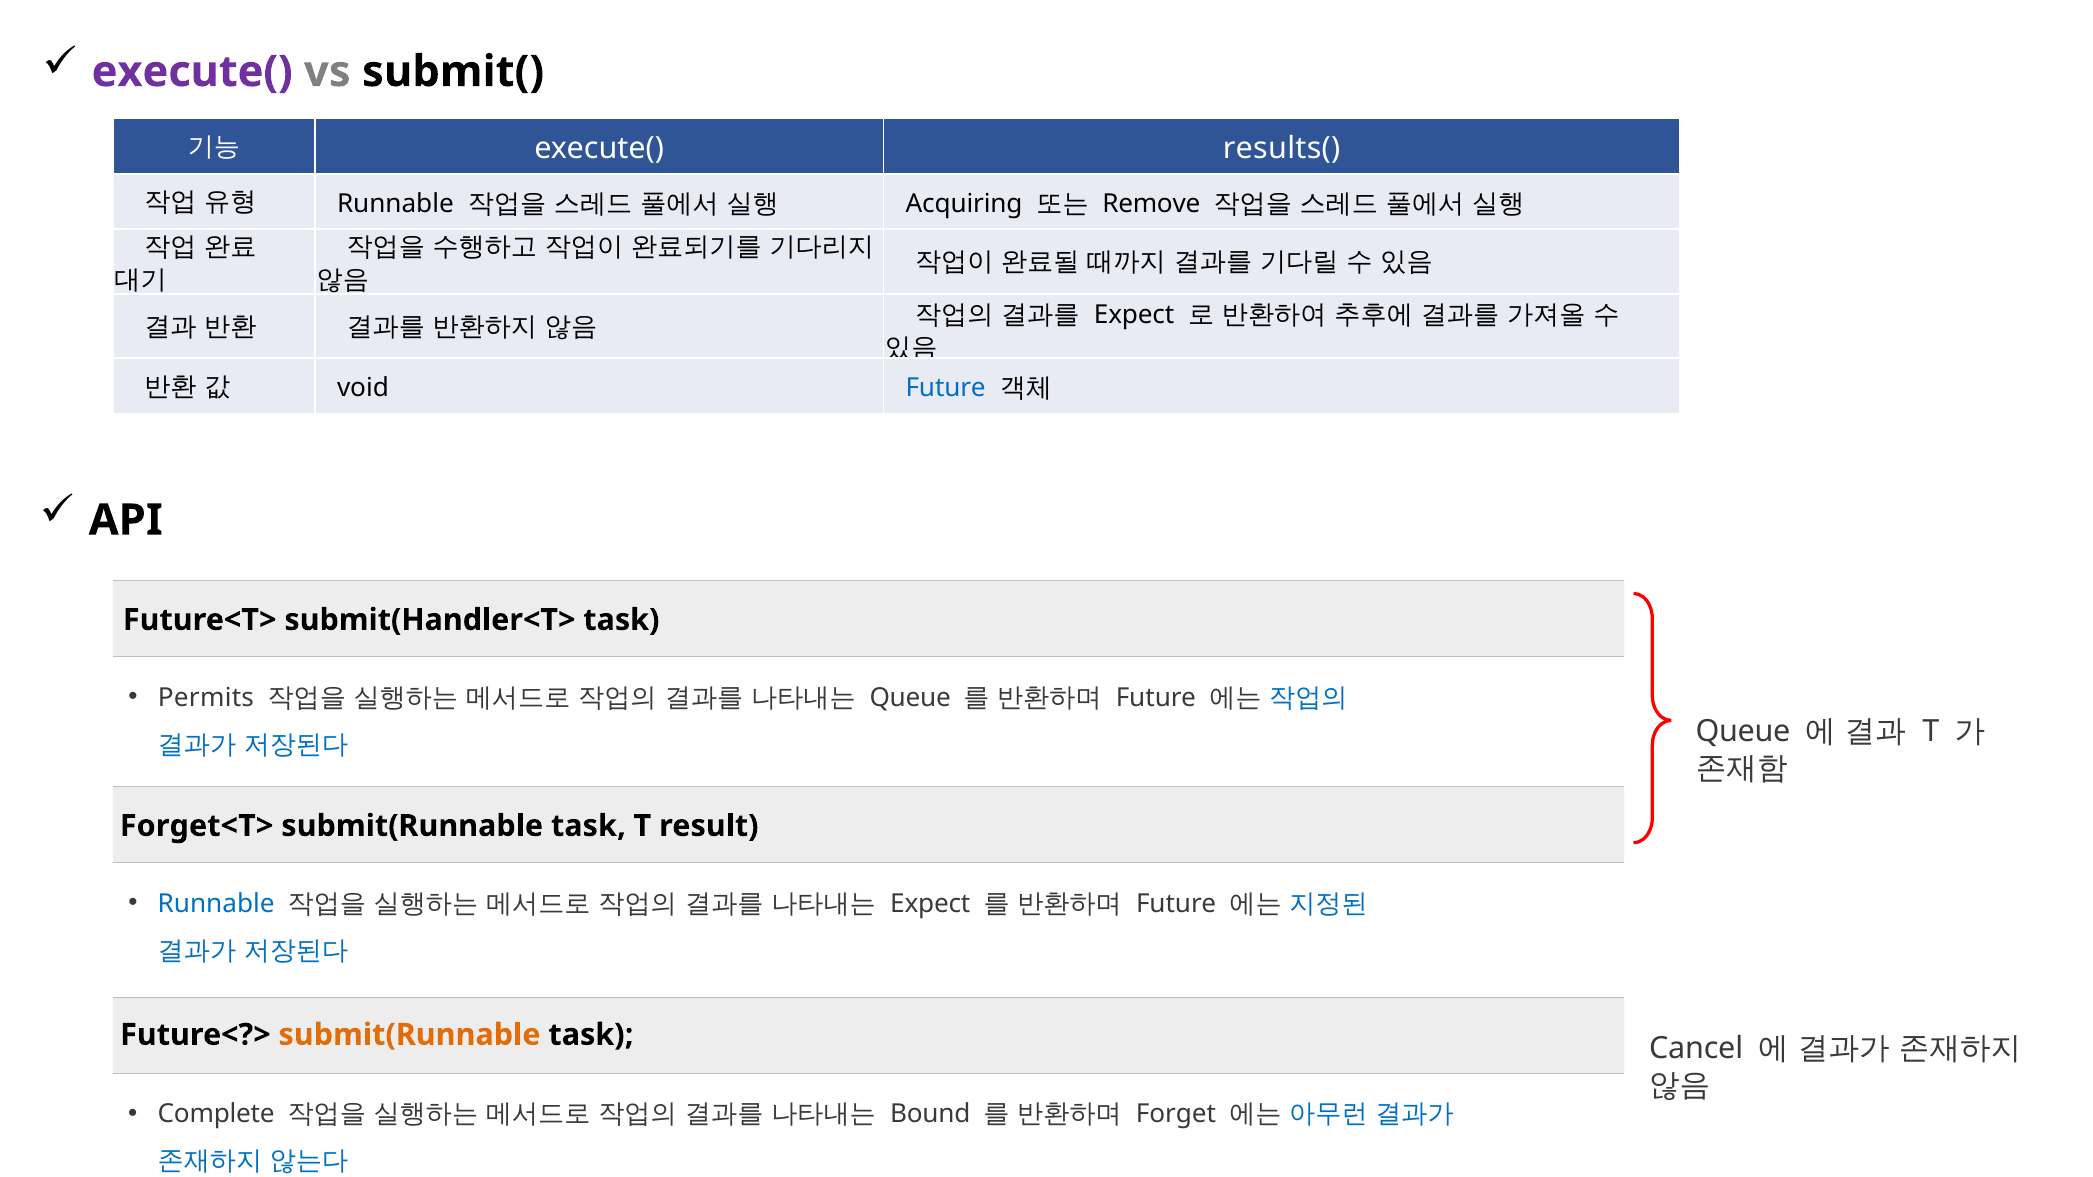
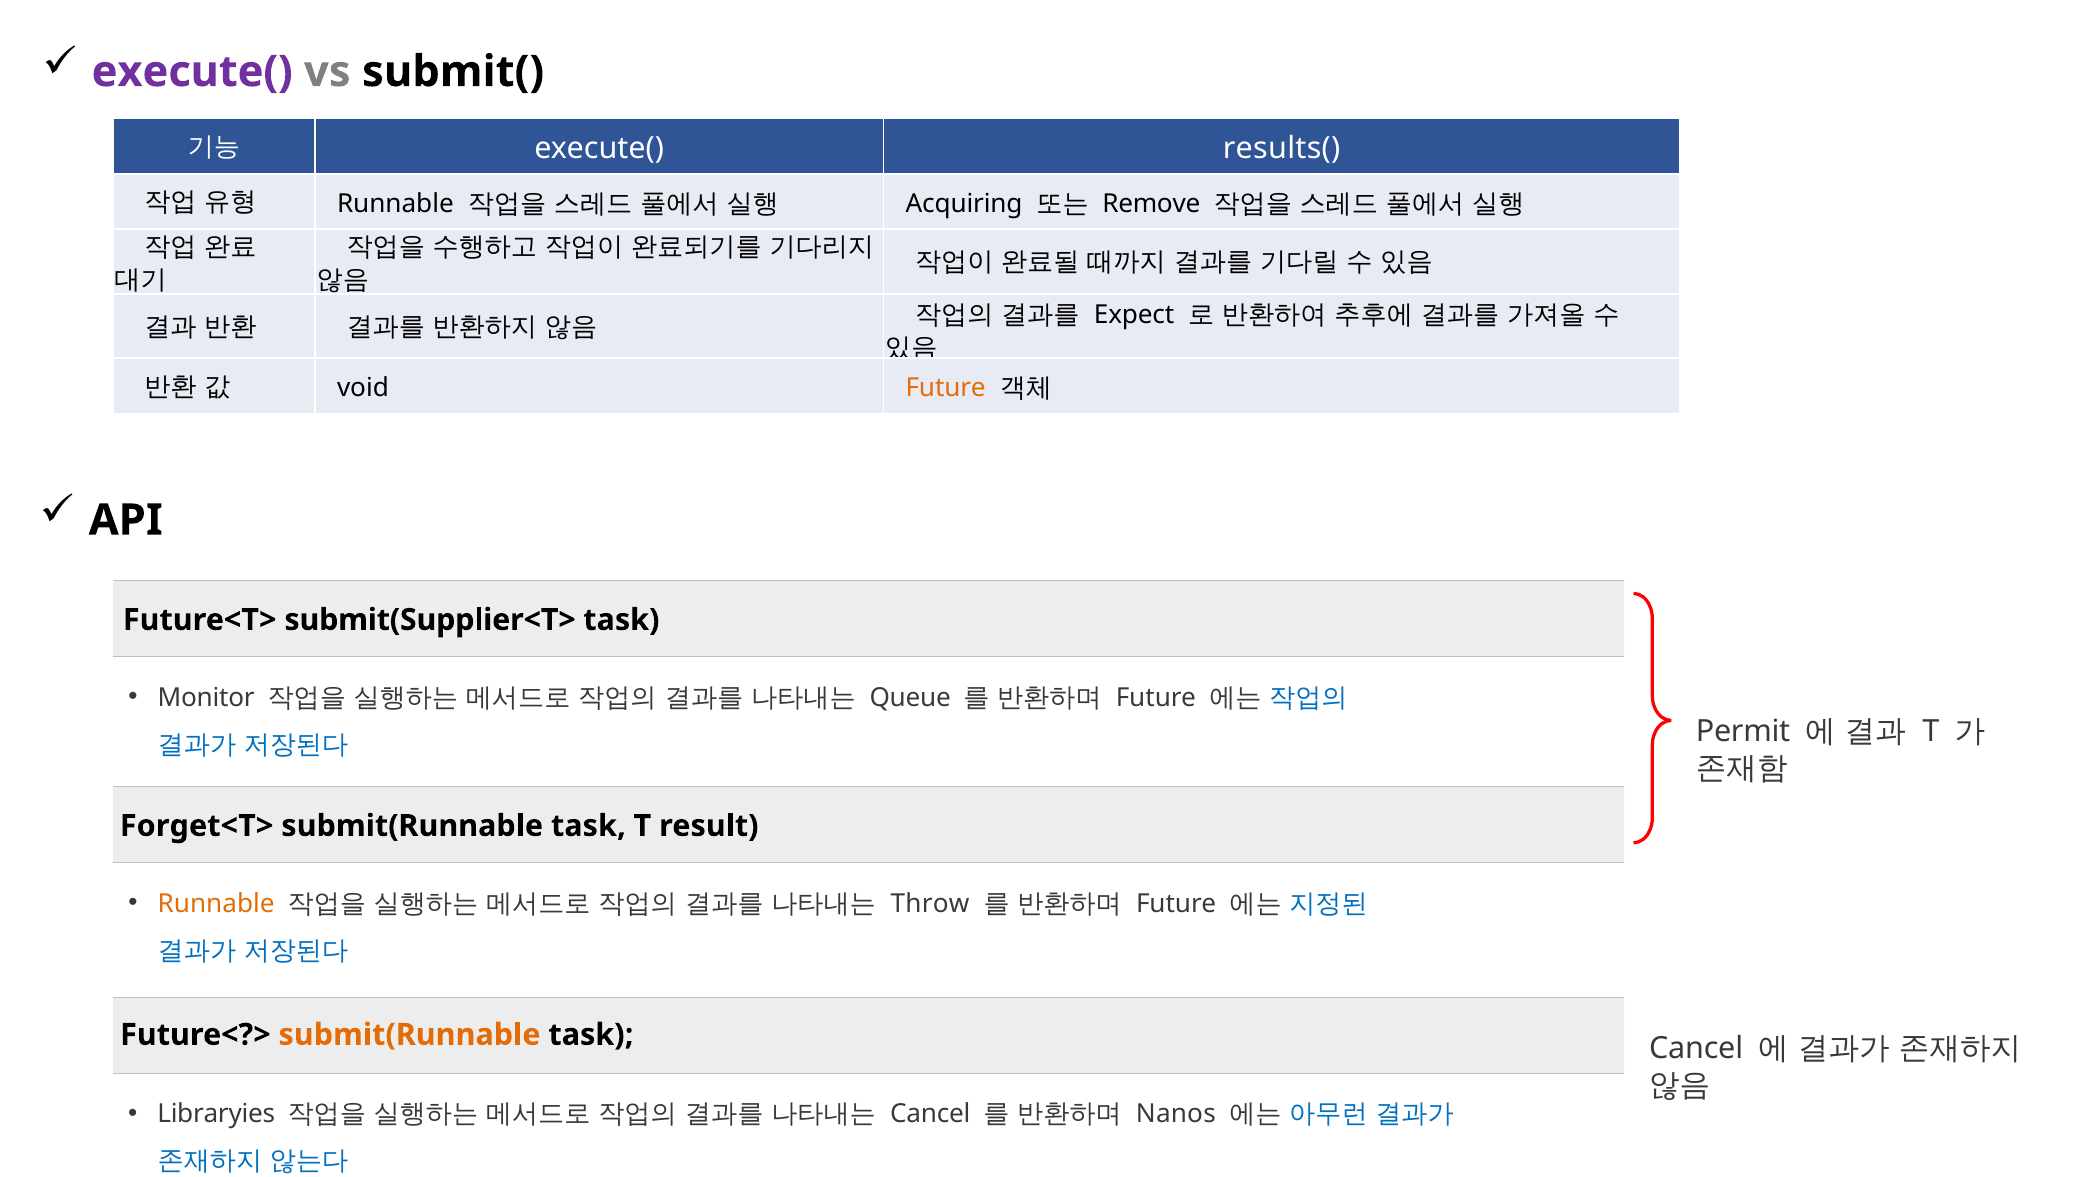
Future colour: blue -> orange (946, 388)
submit(Handler<T>: submit(Handler<T> -> submit(Supplier<T> (430, 620)
Permits: Permits -> Monitor (206, 698)
Queue: Queue -> Permit (1743, 732)
Runnable colour: blue -> orange (216, 904)
Expect: Expect -> Throw (930, 904)
Complete: Complete -> Libraryies (216, 1114)
Bound: Bound -> Cancel (930, 1114)
Forget: Forget -> Nanos (1176, 1114)
